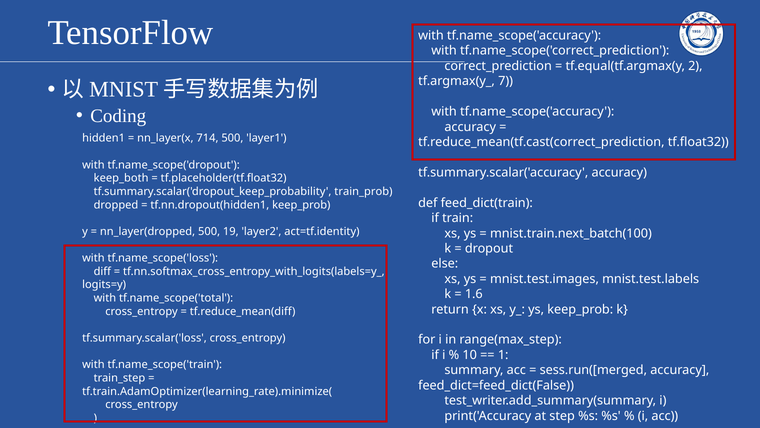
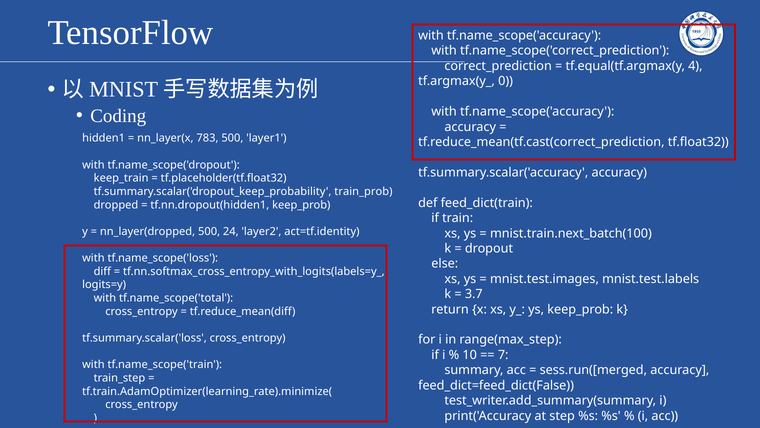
2: 2 -> 4 (695, 66)
7: 7 -> 0 (506, 81)
714: 714 -> 783 (207, 138)
keep_both: keep_both -> keep_train (121, 178)
19: 19 -> 24 (231, 231)
1.6: 1.6 -> 3.7 (474, 294)
1: 1 -> 7 (503, 355)
